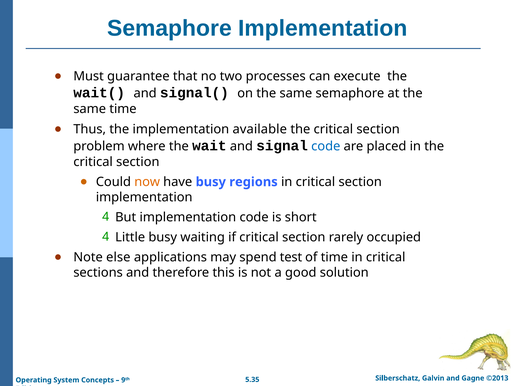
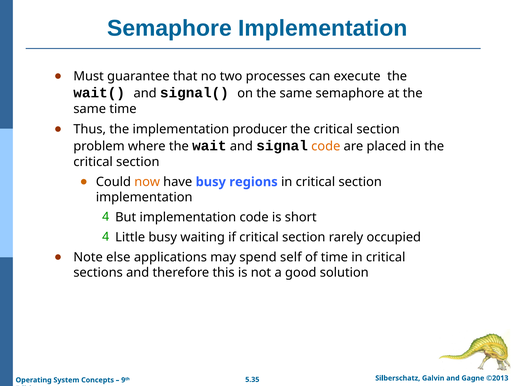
available: available -> producer (260, 129)
code colour: blue -> orange (326, 146)
test: test -> self (291, 257)
